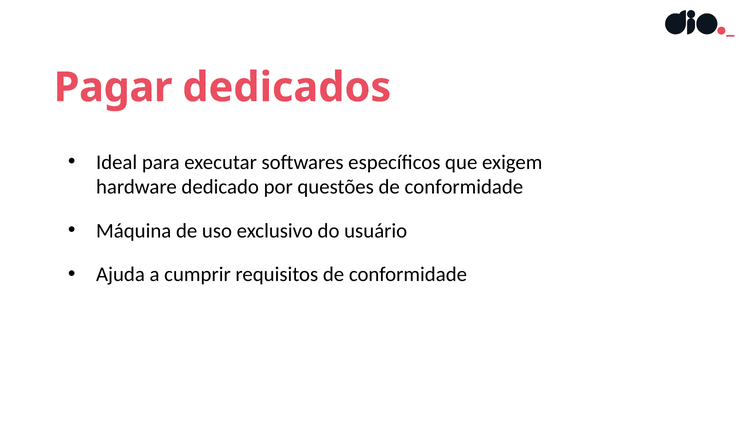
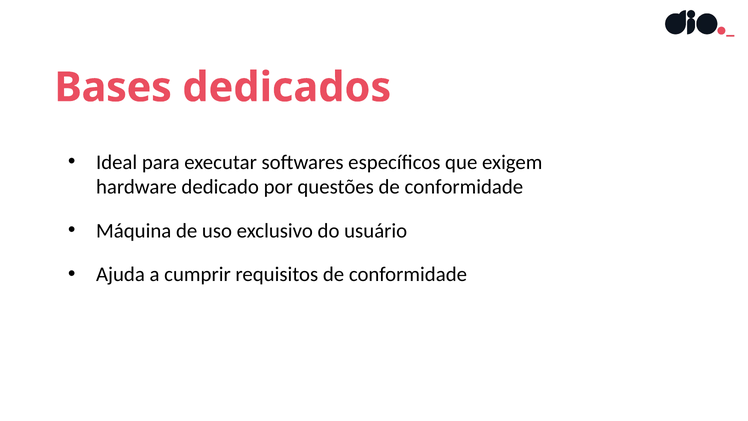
Pagar: Pagar -> Bases (113, 87)
